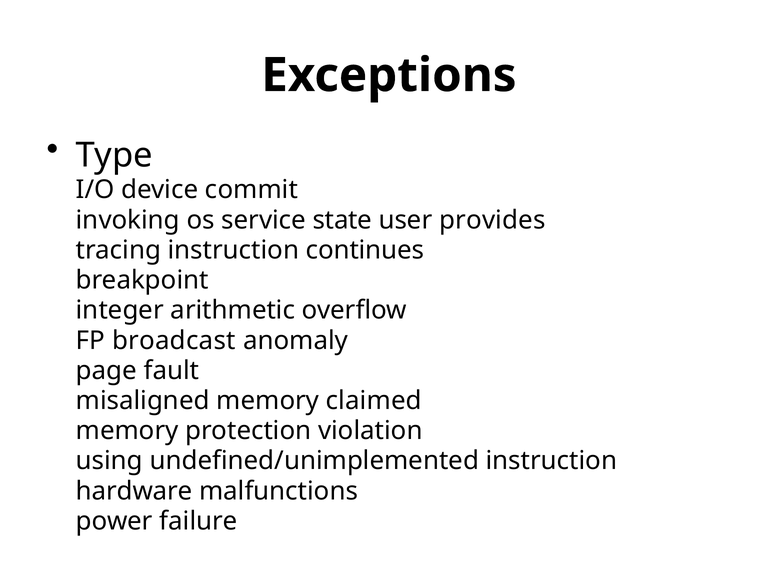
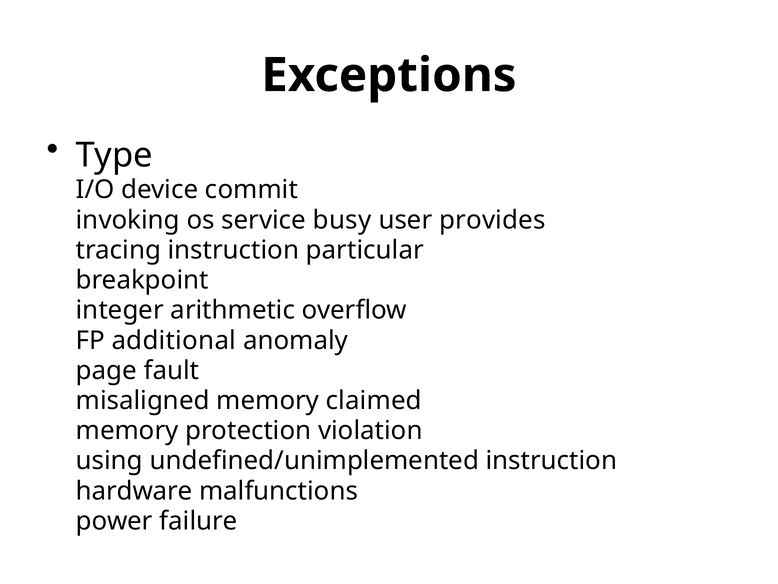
state: state -> busy (342, 220)
continues: continues -> particular (365, 250)
broadcast: broadcast -> additional (174, 340)
